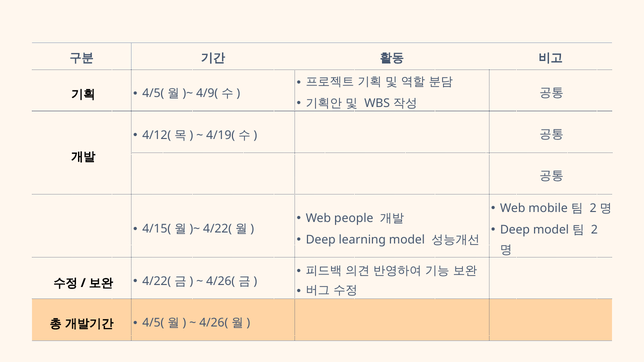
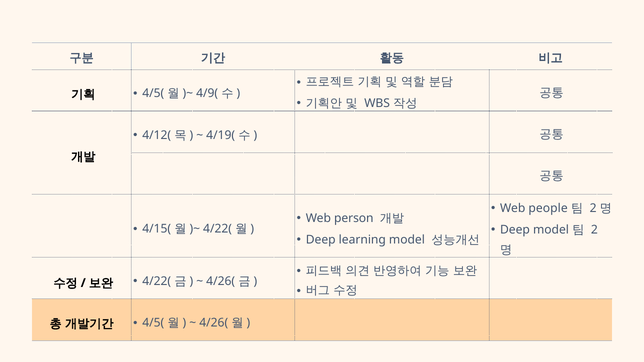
mobile: mobile -> people (548, 209)
people: people -> person (354, 218)
